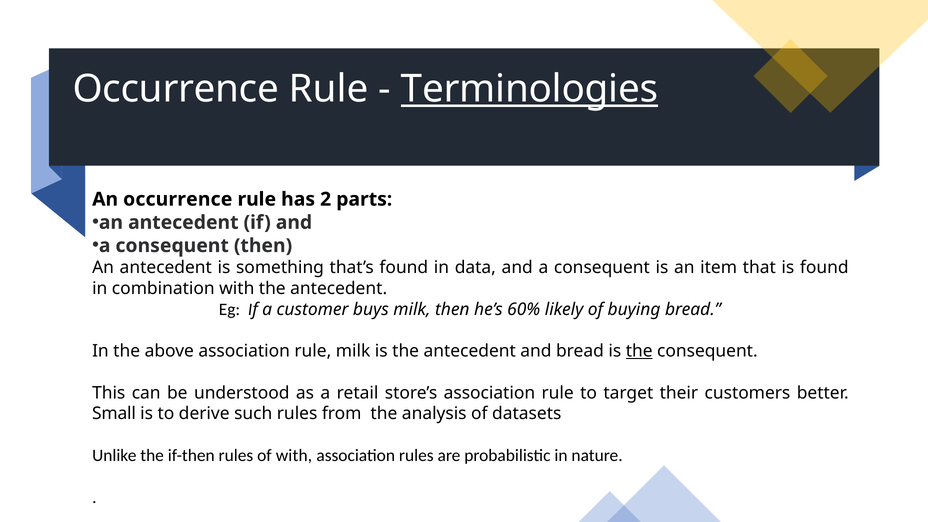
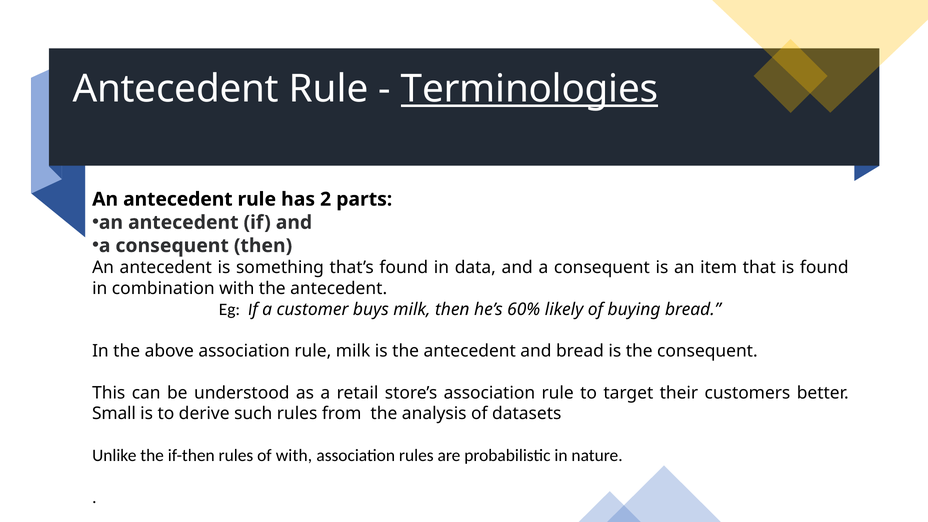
Occurrence: Occurrence -> Antecedent (176, 89)
occurrence: occurrence -> antecedent (178, 199)
the underline: present -> none (639, 351)
